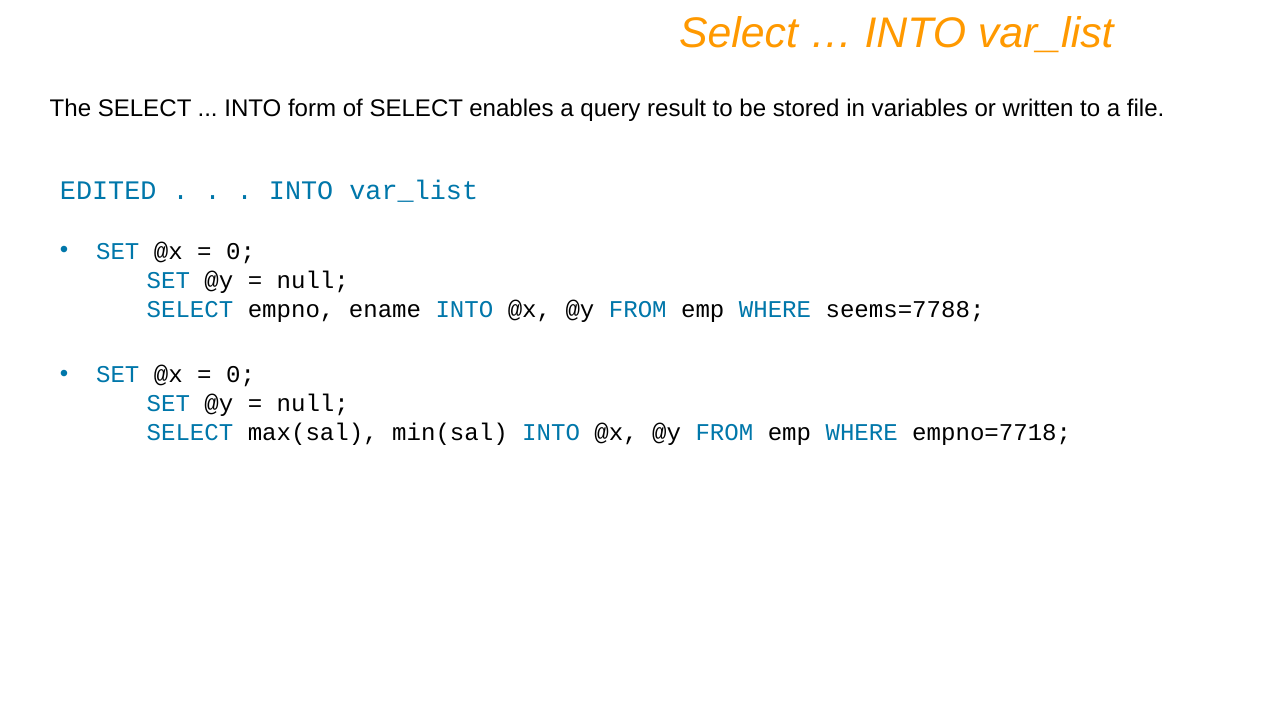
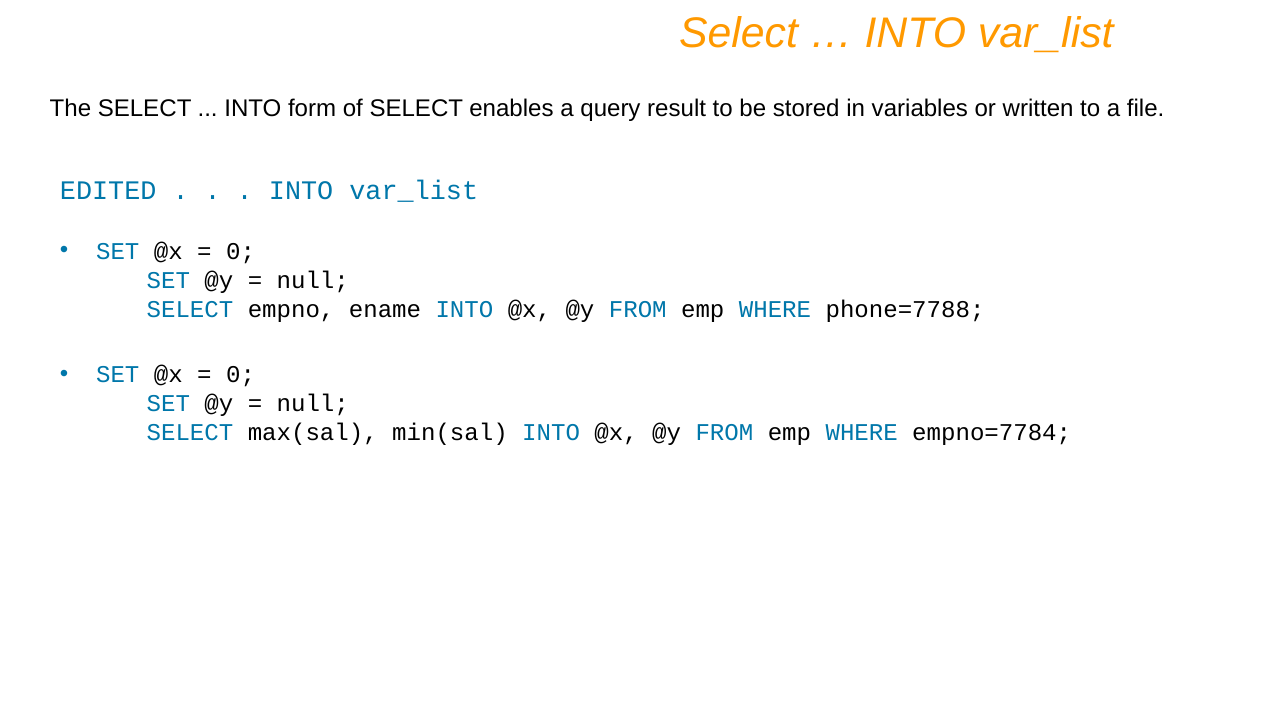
seems=7788: seems=7788 -> phone=7788 (905, 309)
empno=7718: empno=7718 -> empno=7784 (992, 432)
